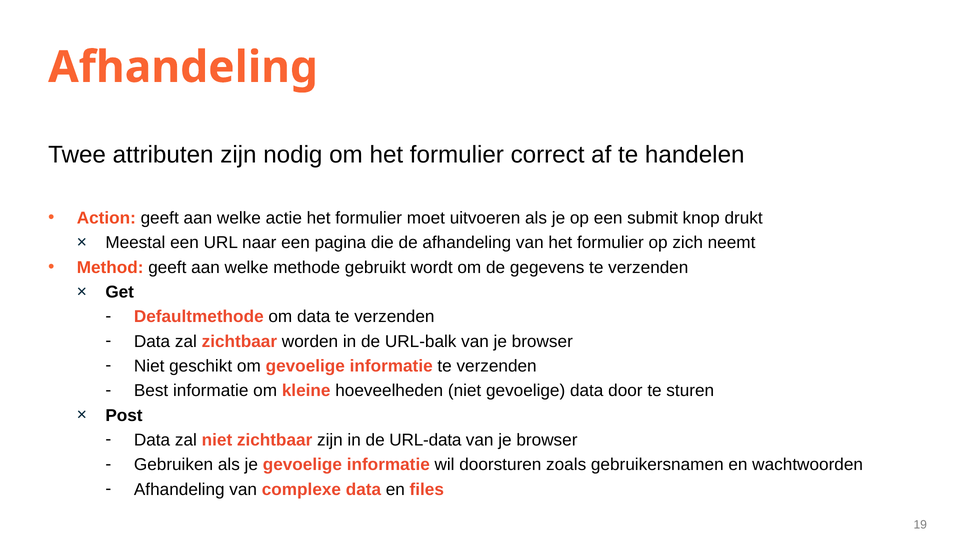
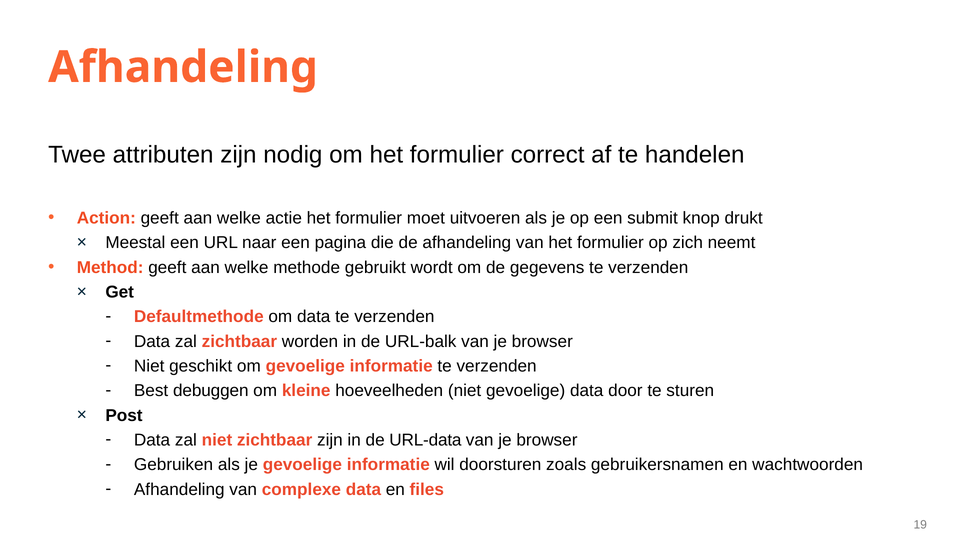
Best informatie: informatie -> debuggen (211, 391)
